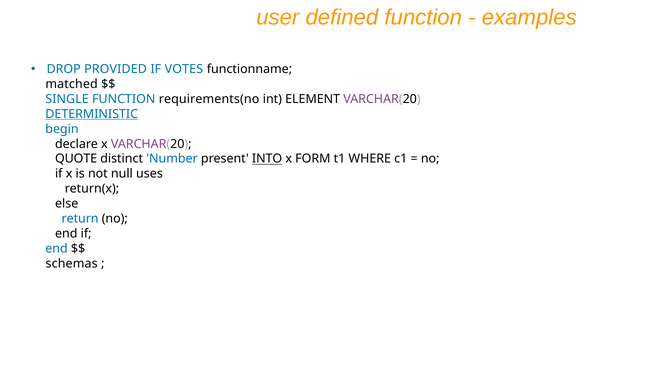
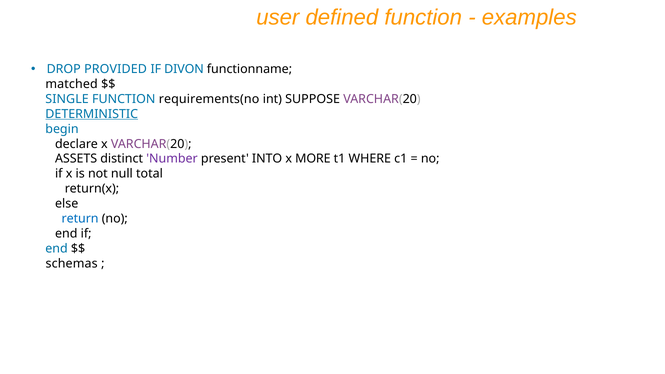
VOTES: VOTES -> DIVON (184, 69)
ELEMENT: ELEMENT -> SUPPOSE (313, 99)
QUOTE: QUOTE -> ASSETS (76, 159)
Number colour: blue -> purple (172, 159)
INTO underline: present -> none (267, 159)
FORM: FORM -> MORE (313, 159)
uses: uses -> total (150, 174)
